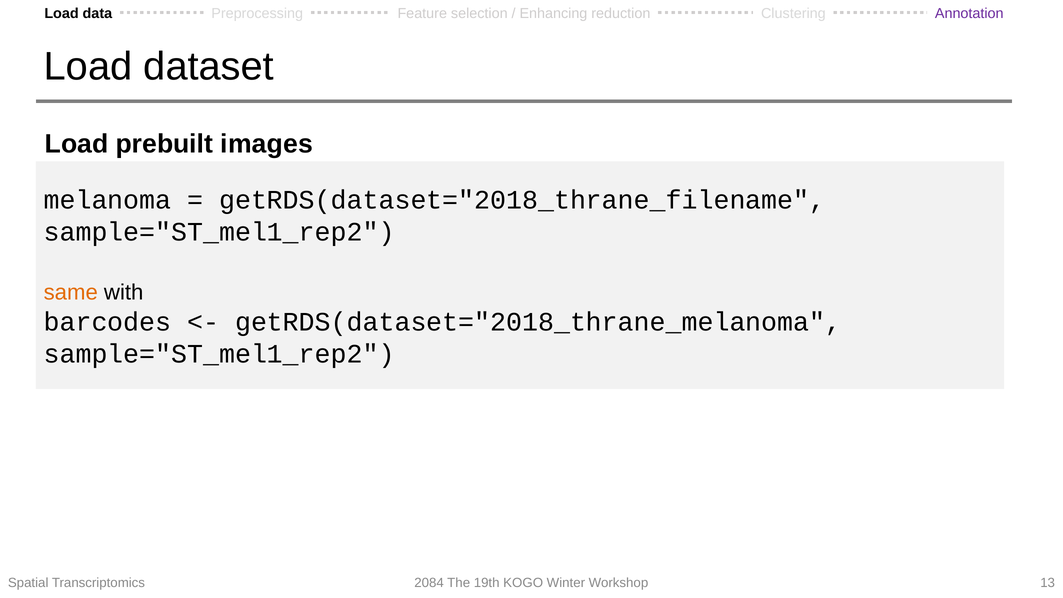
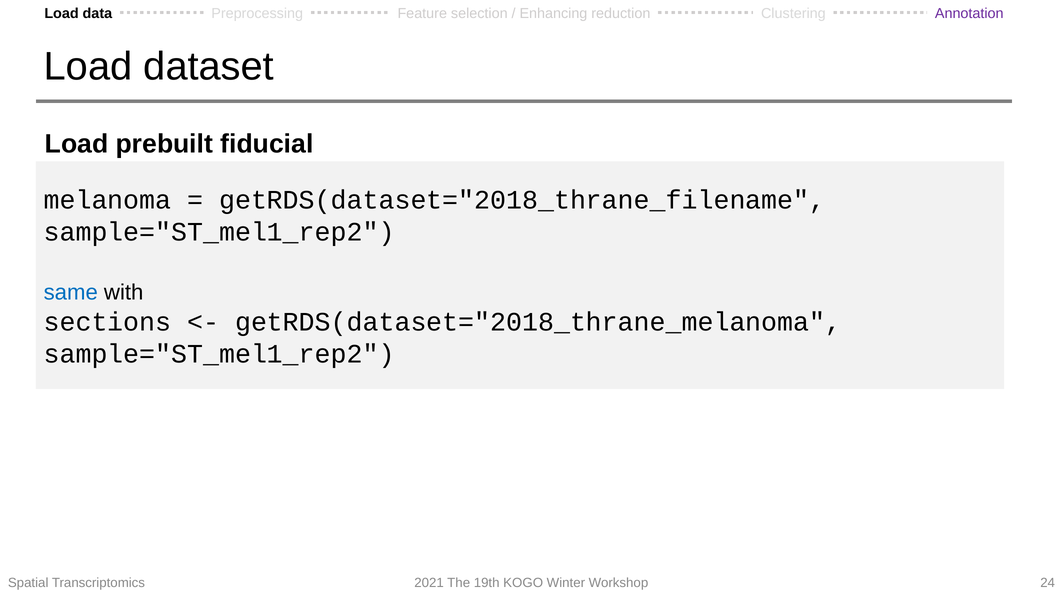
images: images -> fiducial (267, 144)
same colour: orange -> blue (71, 293)
barcodes: barcodes -> sections (107, 322)
2084: 2084 -> 2021 (429, 583)
13: 13 -> 24 (1048, 583)
